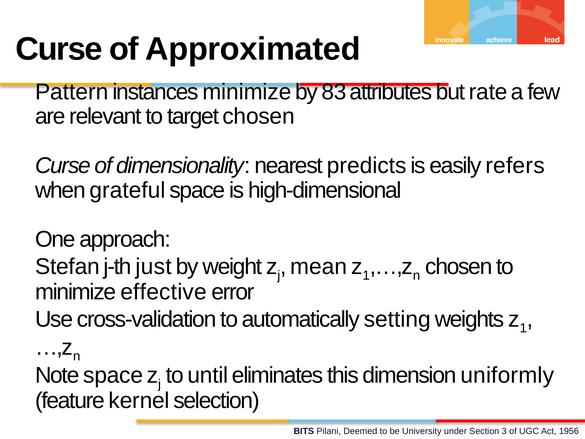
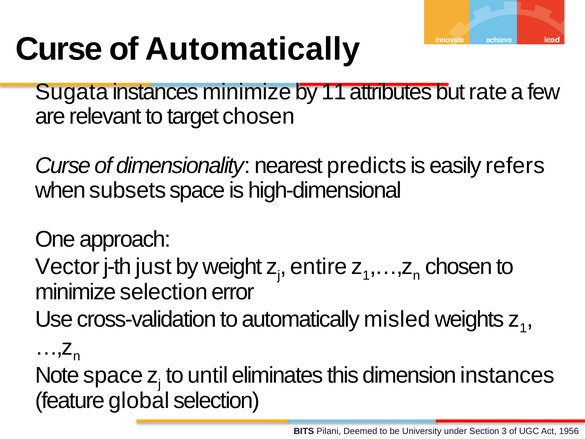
of Approximated: Approximated -> Automatically (253, 49)
Pattern: Pattern -> Sugata (72, 92)
83: 83 -> 11 (334, 92)
grateful: grateful -> subsets (128, 190)
Stefan: Stefan -> Vector (67, 267)
mean: mean -> entire (319, 267)
minimize effective: effective -> selection (164, 292)
setting: setting -> misled (397, 319)
dimension uniformly: uniformly -> instances (507, 375)
kernel: kernel -> global (139, 400)
